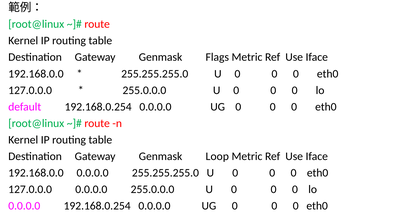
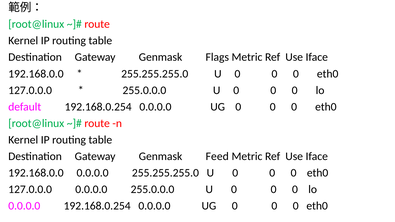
Loop: Loop -> Feed (217, 156)
